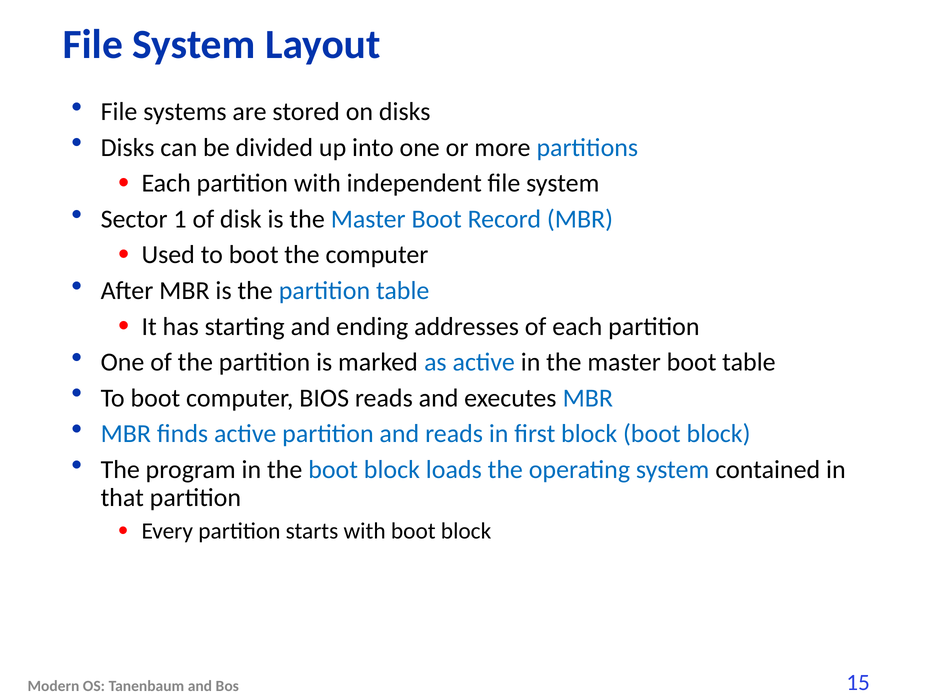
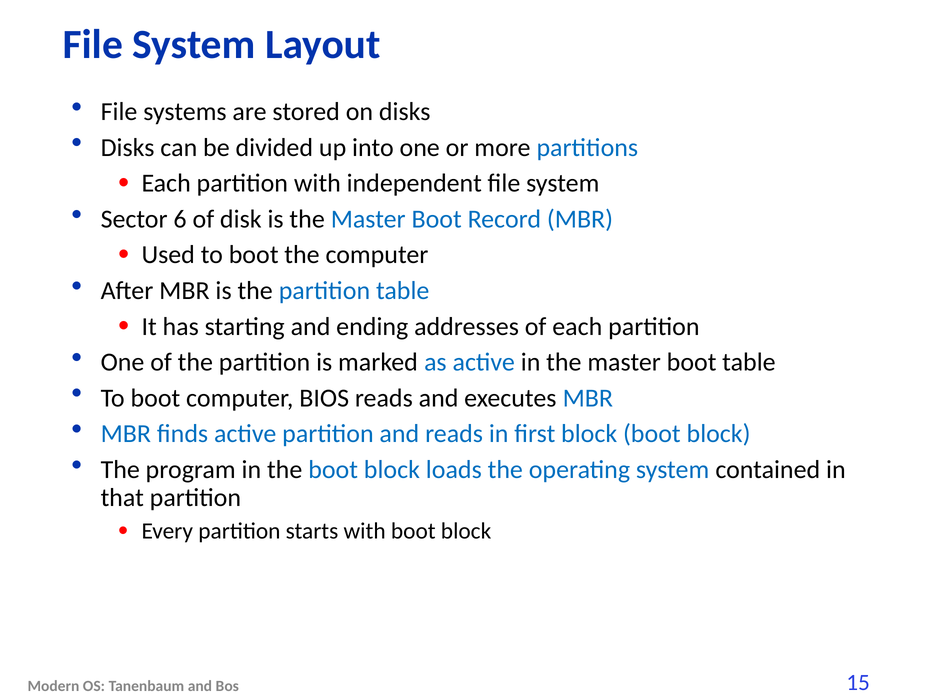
1: 1 -> 6 (180, 219)
